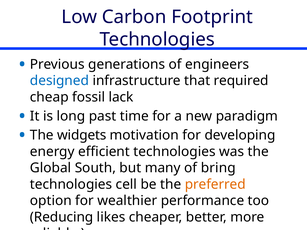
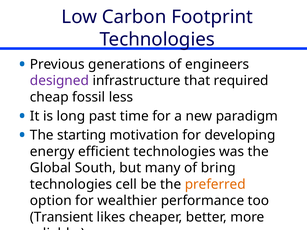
designed colour: blue -> purple (59, 81)
lack: lack -> less (121, 97)
widgets: widgets -> starting (82, 135)
Reducing: Reducing -> Transient (62, 217)
